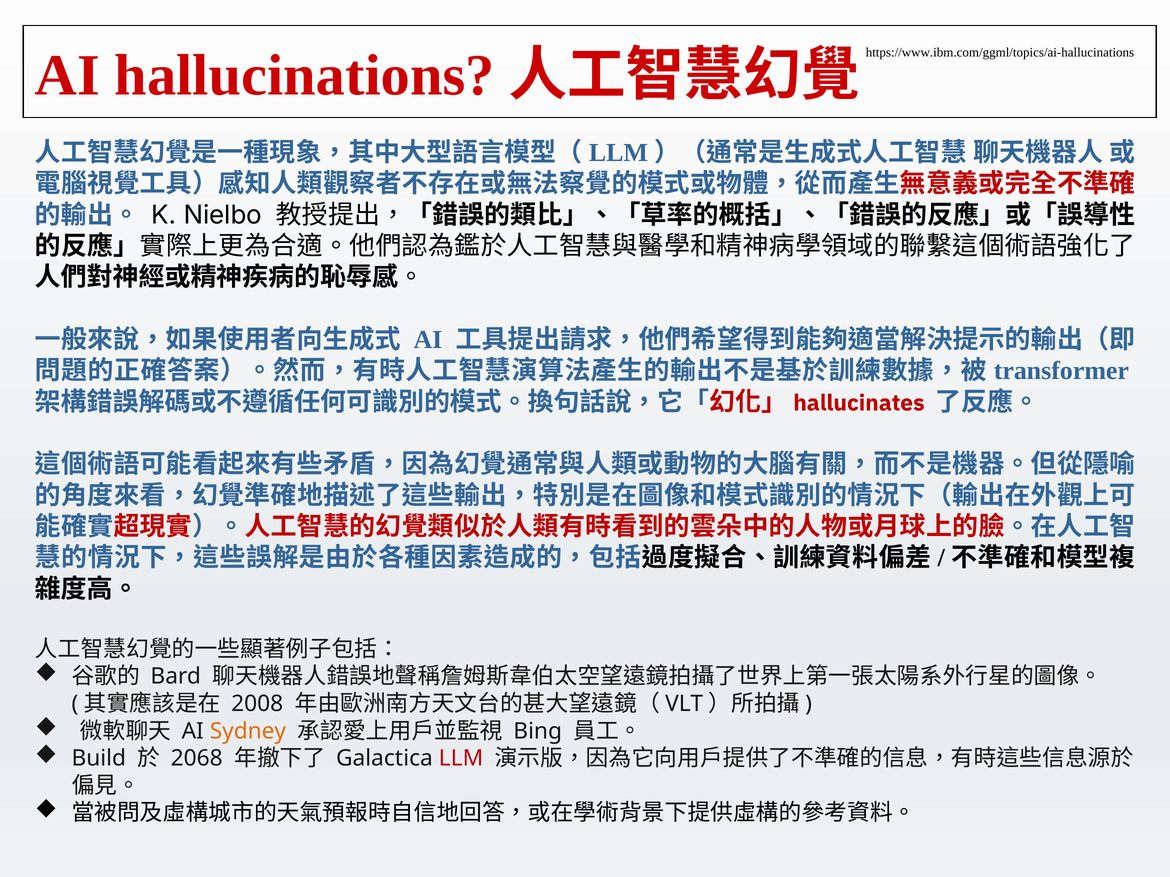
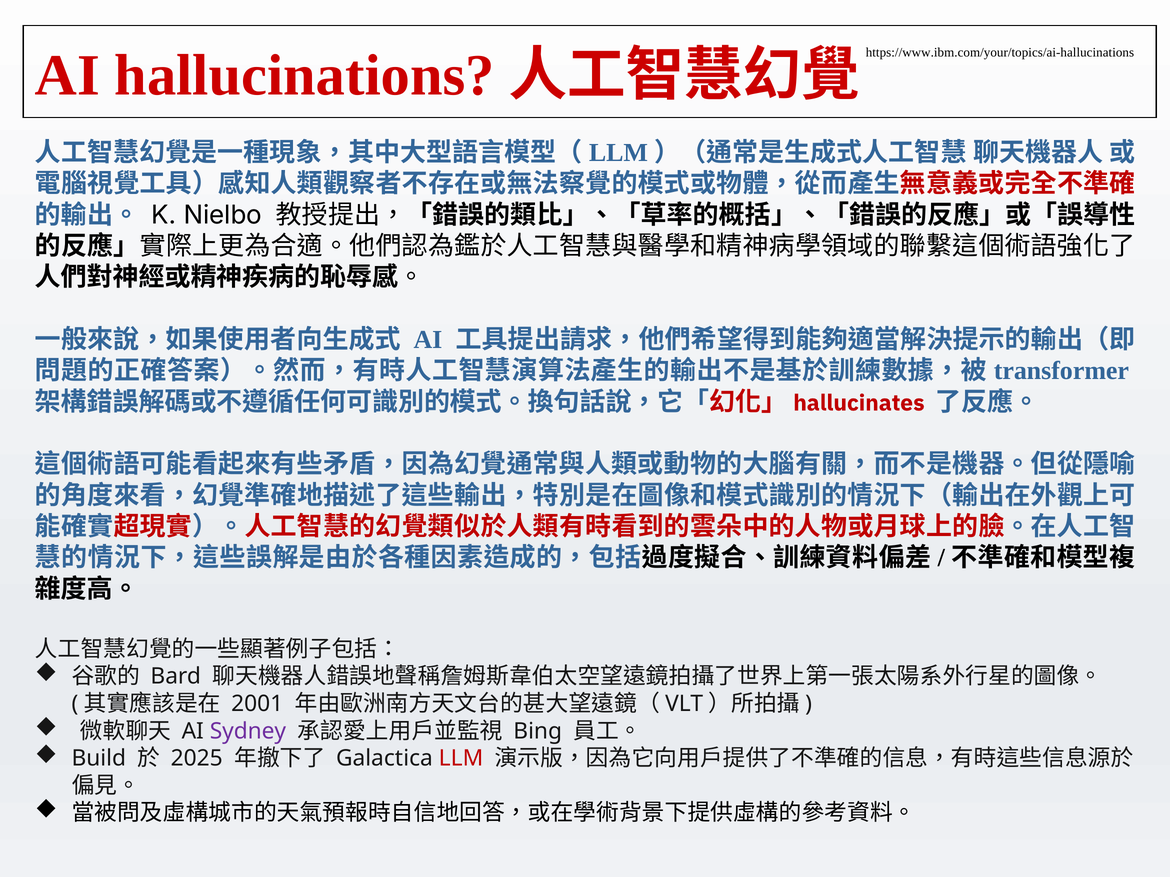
https://www.ibm.com/ggml/topics/ai-hallucinations: https://www.ibm.com/ggml/topics/ai-hallucinations -> https://www.ibm.com/your/topics/ai-hallucinations (1000, 52)
2008: 2008 -> 2001 (257, 704)
Sydney colour: orange -> purple (248, 731)
2068: 2068 -> 2025 (197, 759)
